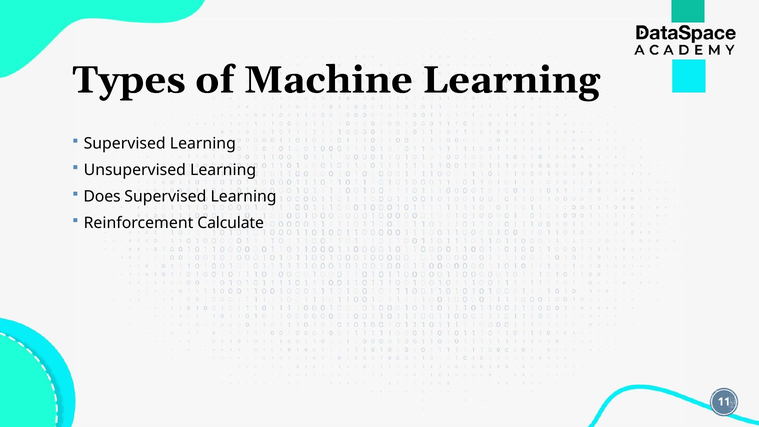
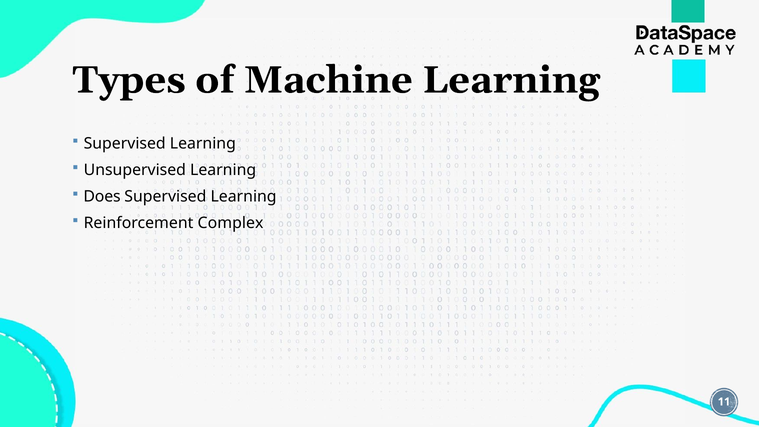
Calculate: Calculate -> Complex (231, 223)
